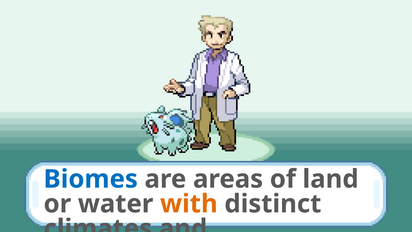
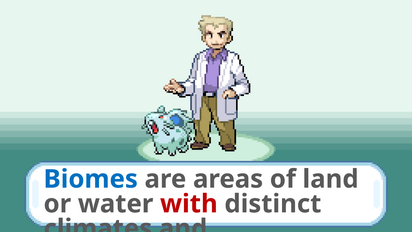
with colour: orange -> red (189, 204)
